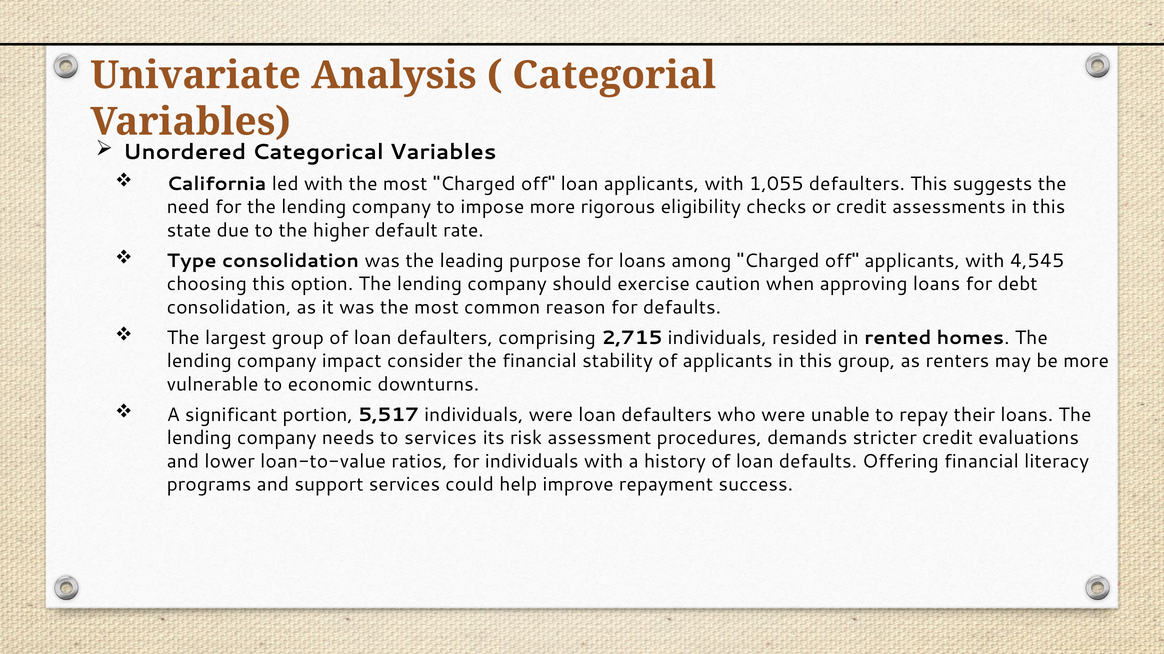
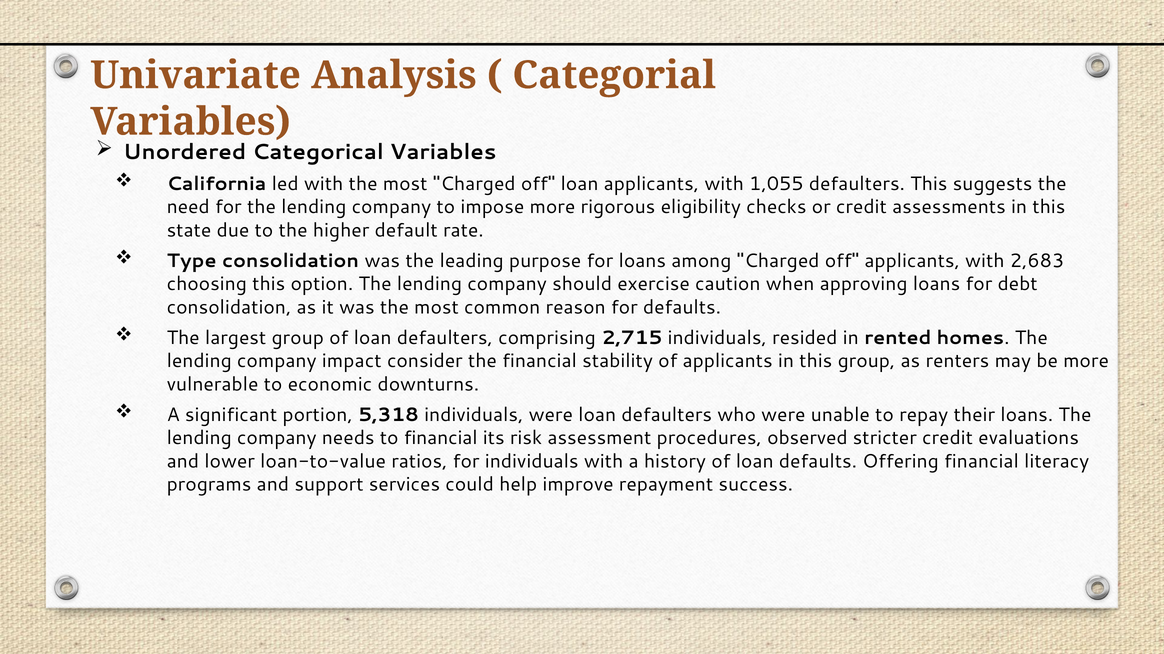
4,545: 4,545 -> 2,683 (1037, 261)
5,517: 5,517 -> 5,318 (389, 415)
to services: services -> financial (441, 438)
demands: demands -> observed (807, 438)
